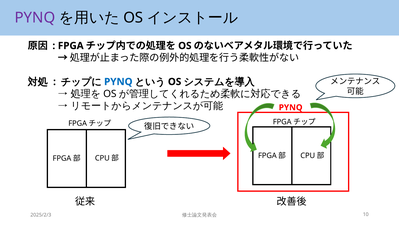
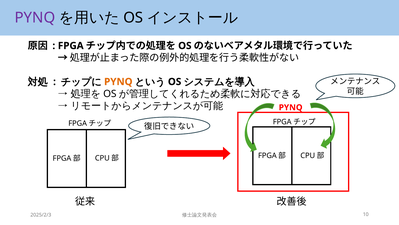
PYNQ colour: blue -> orange (118, 82)
